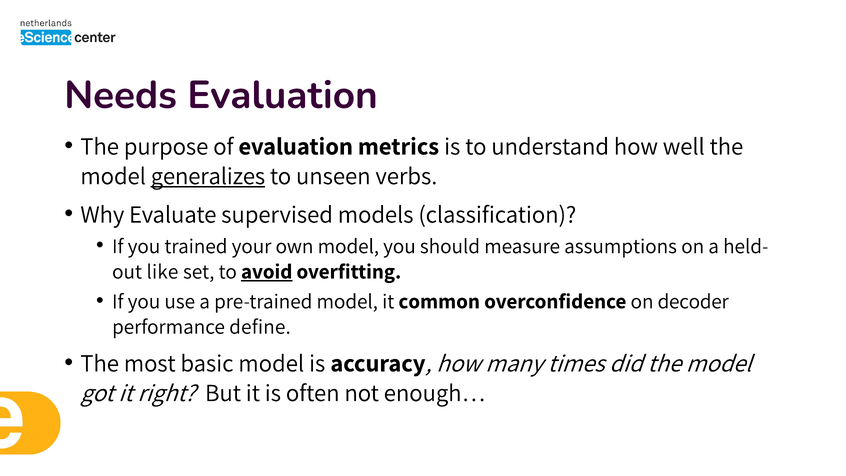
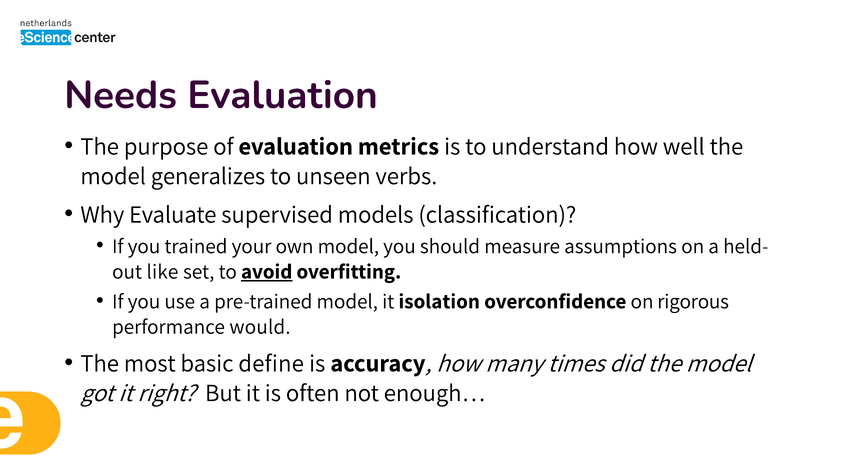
generalizes underline: present -> none (208, 176)
common: common -> isolation (439, 301)
decoder: decoder -> rigorous (693, 301)
define: define -> would (260, 327)
basic model: model -> define (271, 363)
